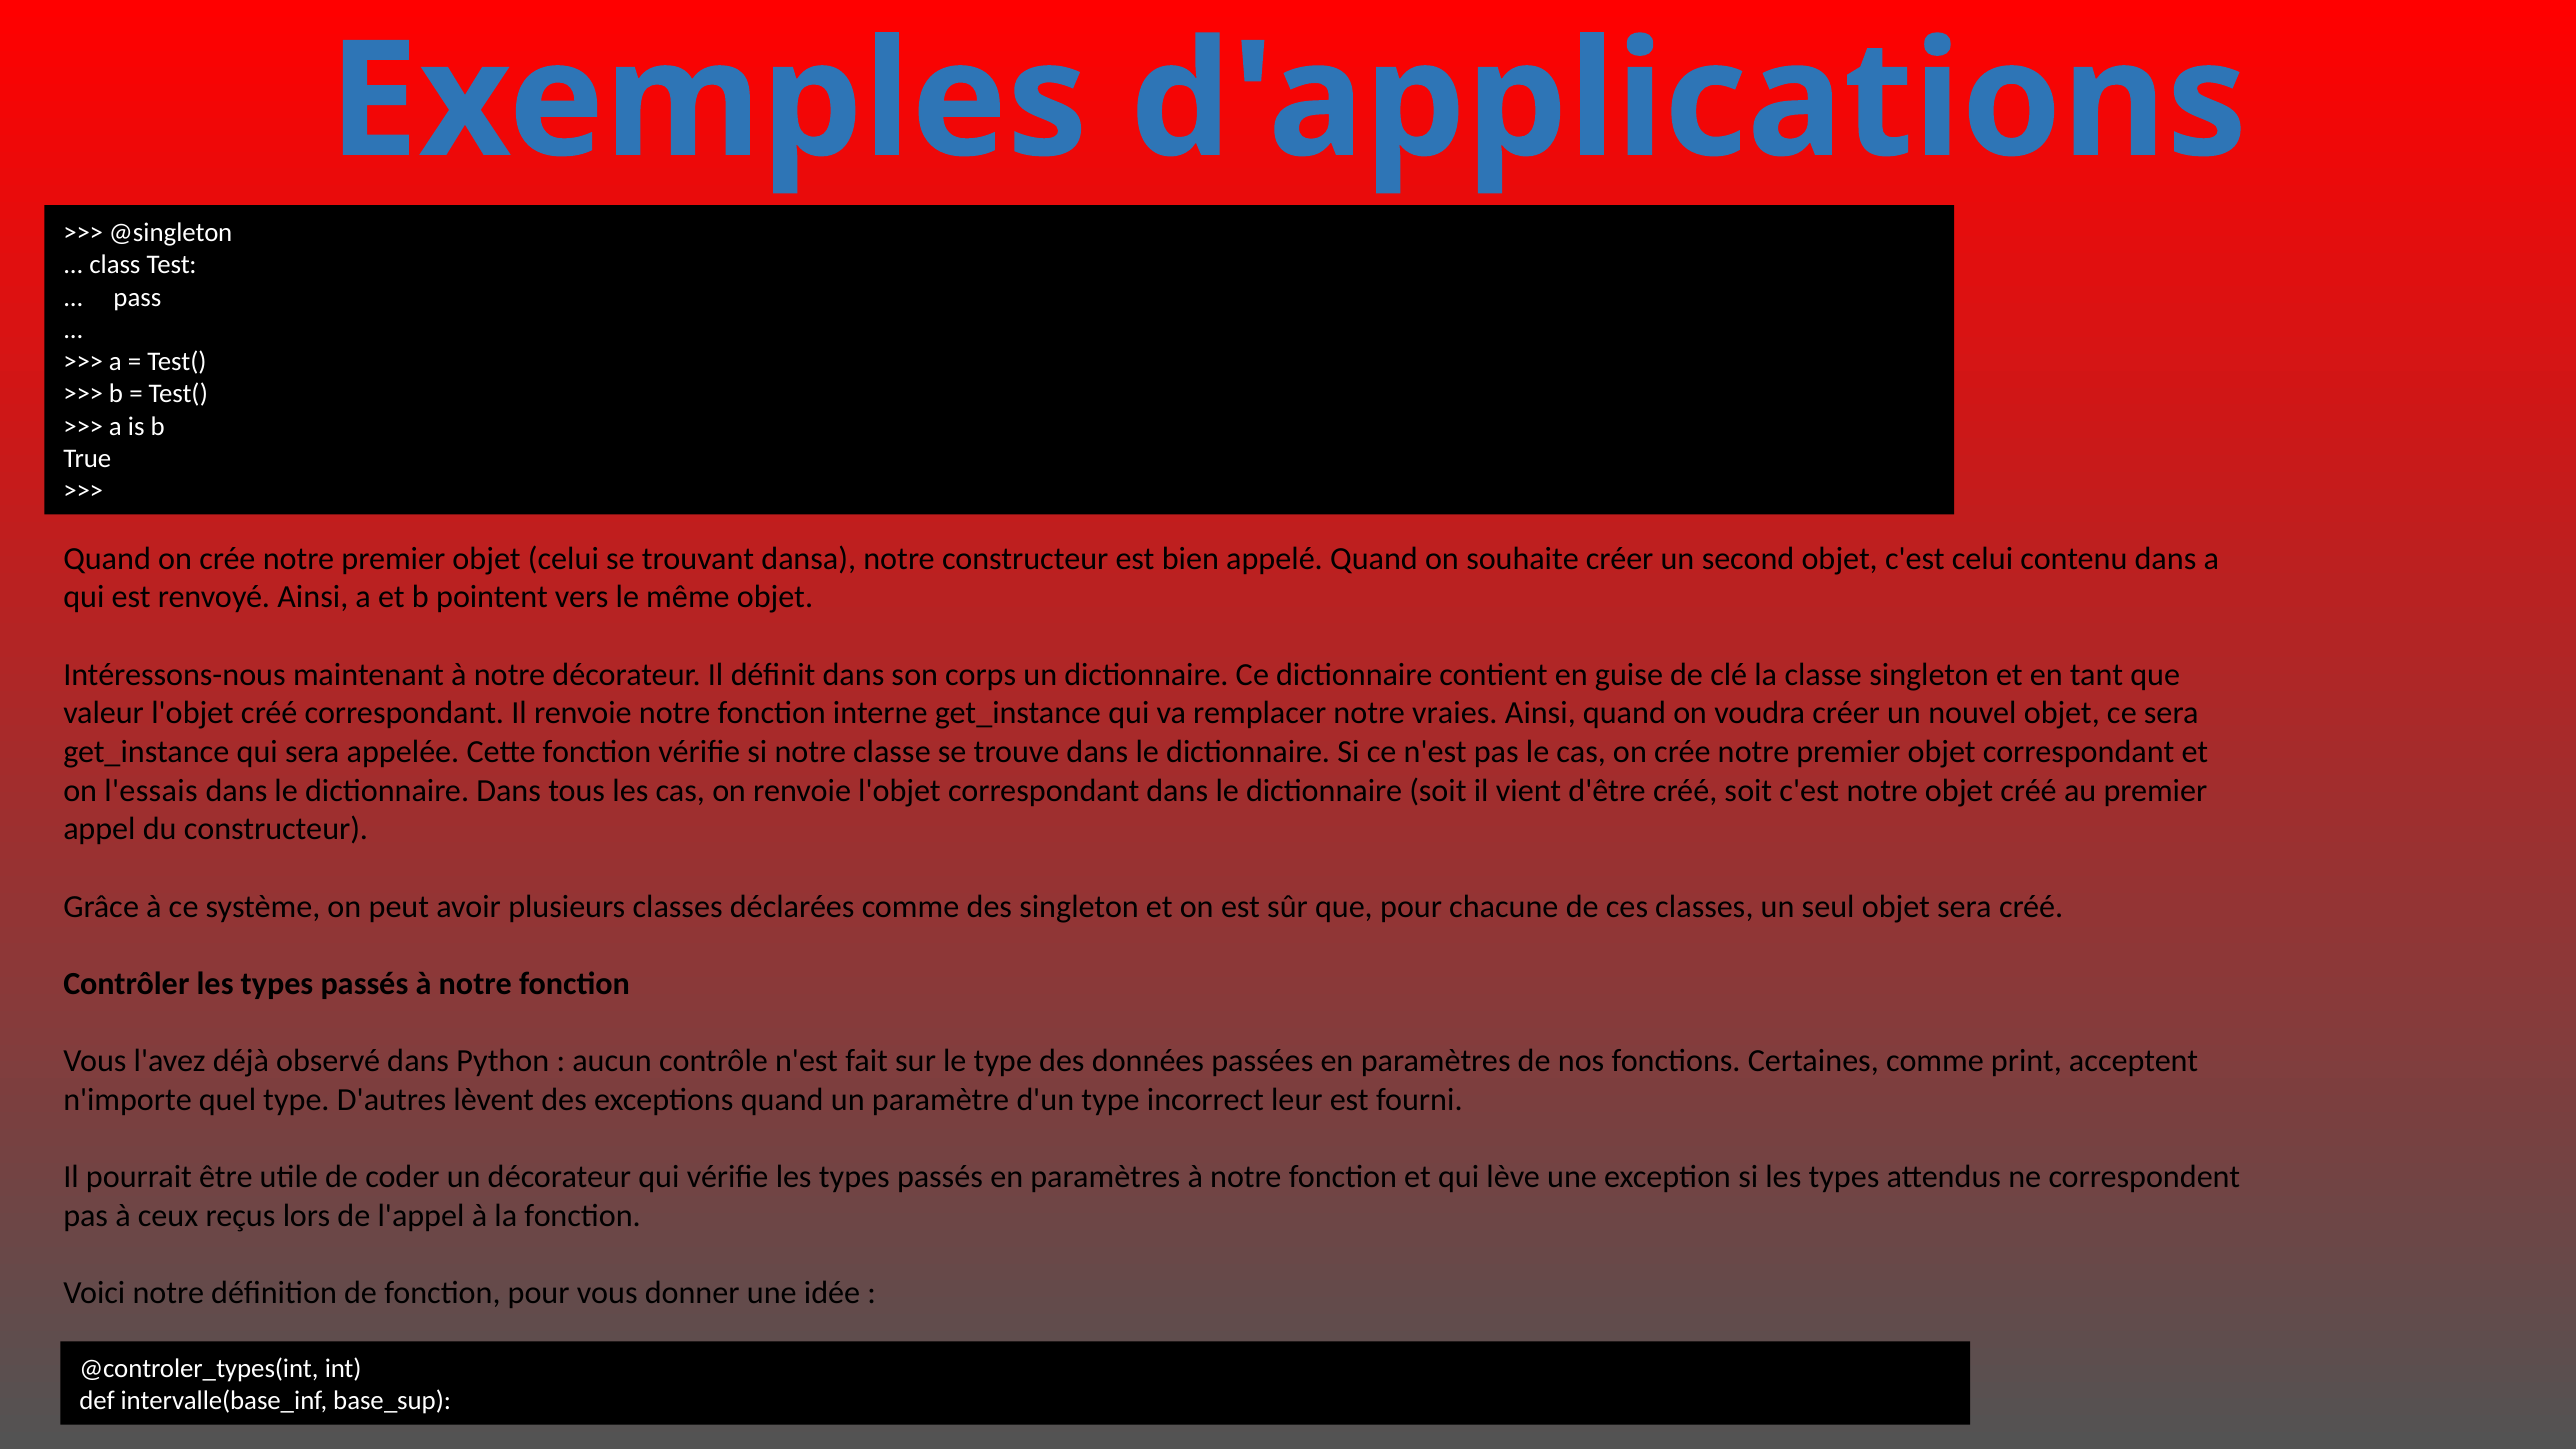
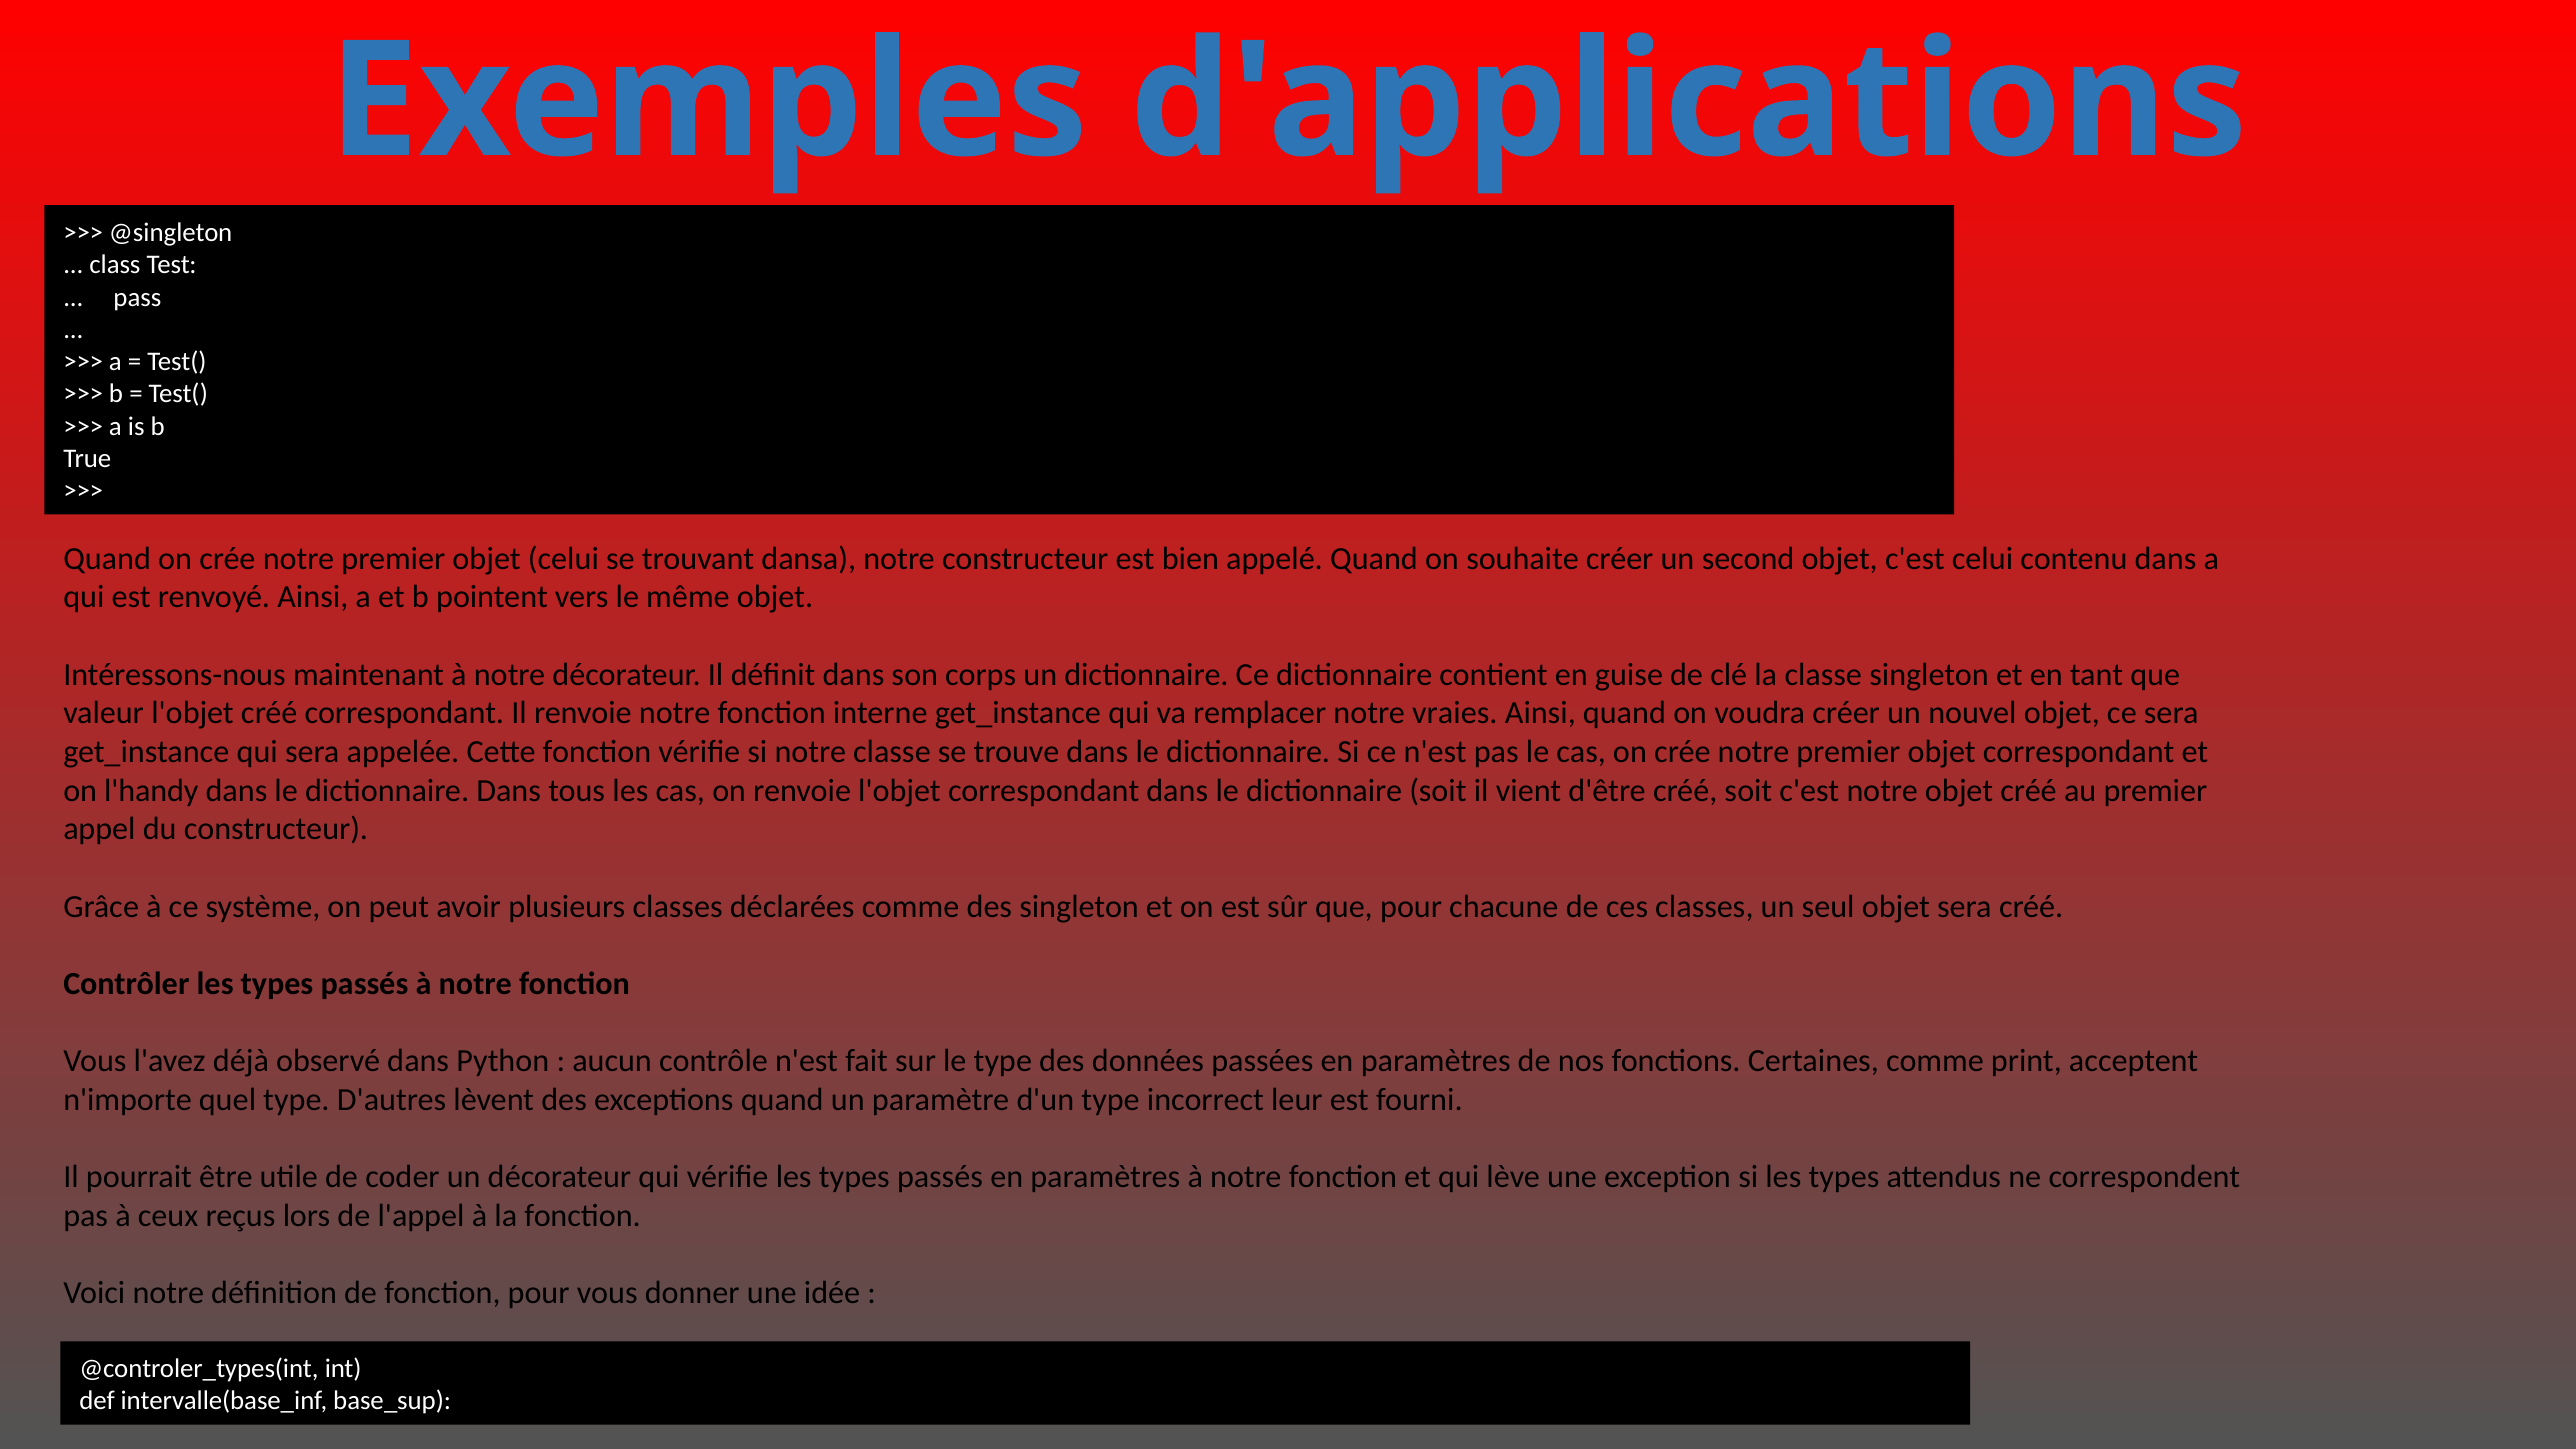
l'essais: l'essais -> l'handy (151, 790)
